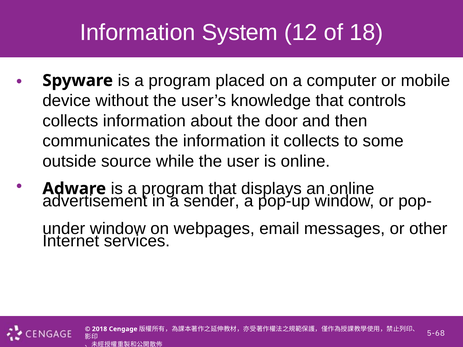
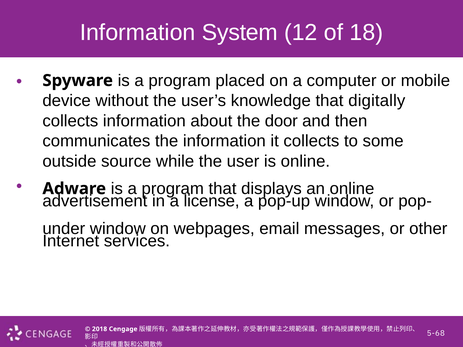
controls: controls -> digitally (377, 101)
sender: sender -> license (212, 201)
